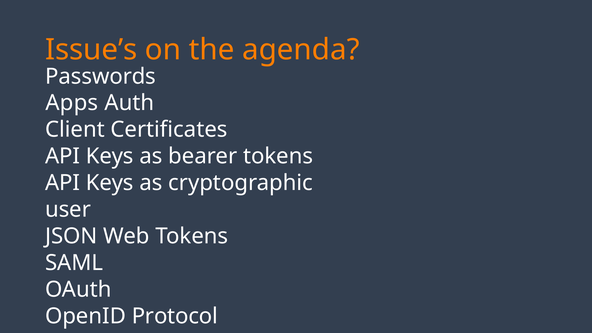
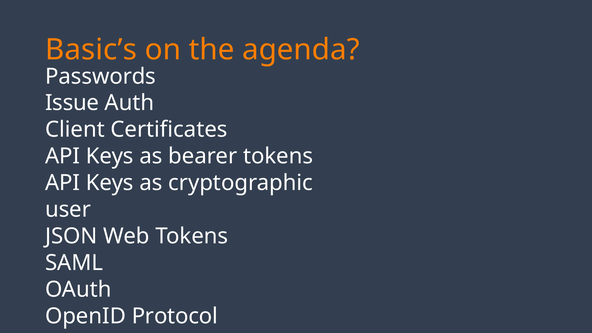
Issue’s: Issue’s -> Basic’s (91, 50)
Apps: Apps -> Issue (72, 103)
